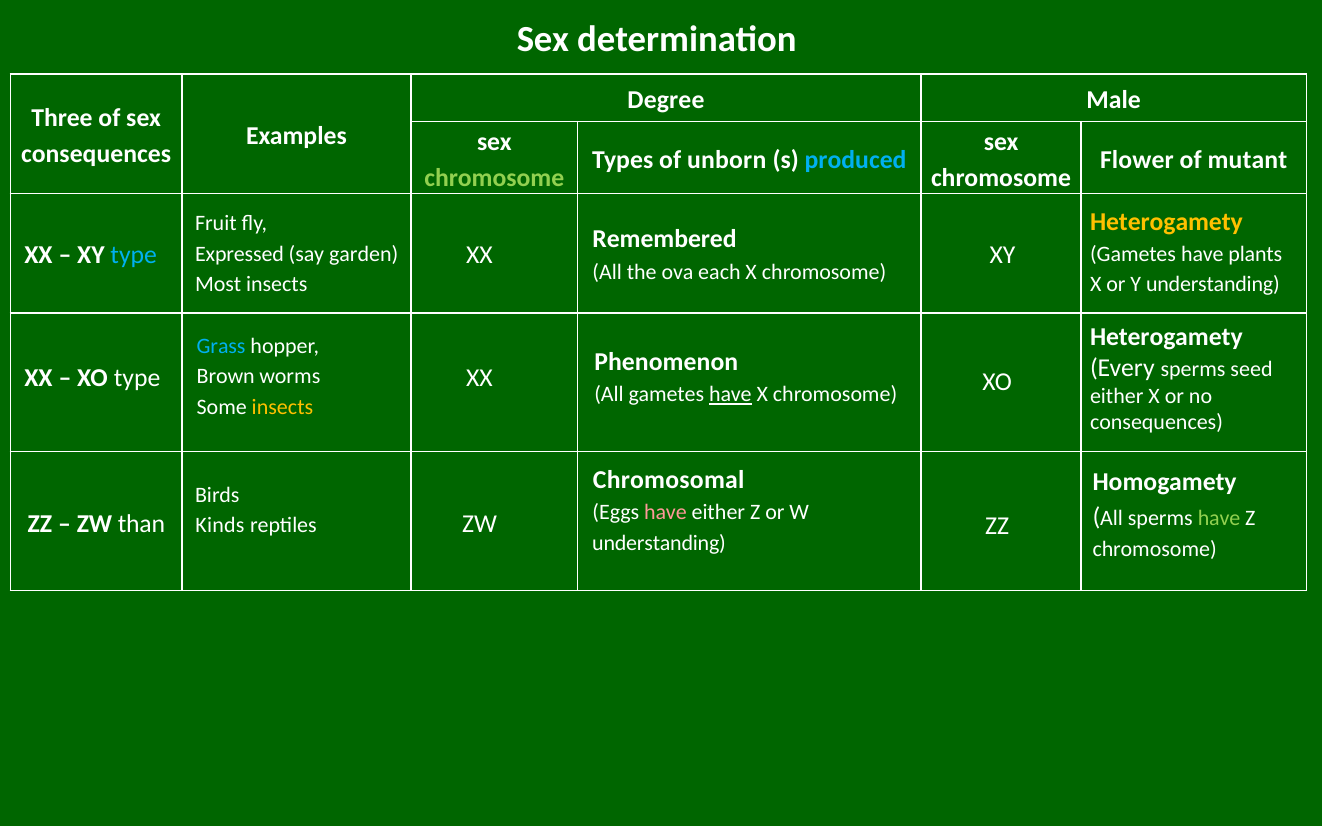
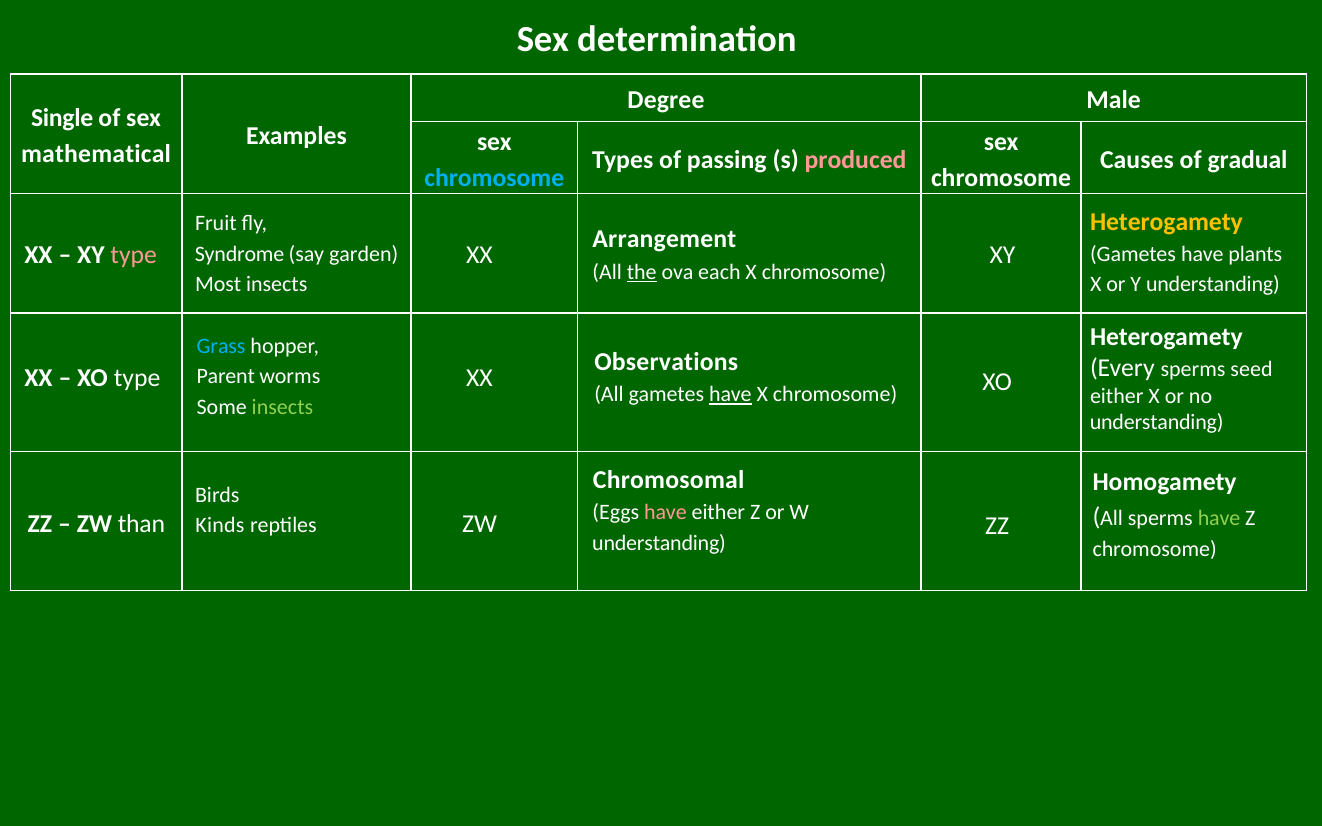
Three: Three -> Single (62, 118)
consequences: consequences -> mathematical (96, 154)
unborn: unborn -> passing (727, 160)
produced colour: light blue -> pink (856, 160)
Flower: Flower -> Causes (1137, 160)
mutant: mutant -> gradual (1248, 160)
chromosome colour: light green -> light blue (494, 178)
Remembered: Remembered -> Arrangement (664, 240)
type colour: light blue -> pink (134, 255)
Expressed: Expressed -> Syndrome (240, 254)
the underline: none -> present (642, 272)
Phenomenon: Phenomenon -> Observations (666, 362)
Brown: Brown -> Parent (226, 377)
insects colour: yellow -> light green (282, 407)
consequences: consequences -> understanding (1157, 423)
